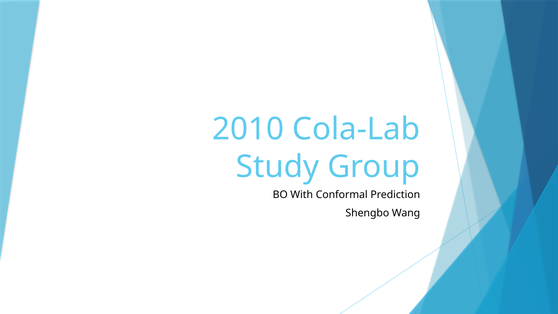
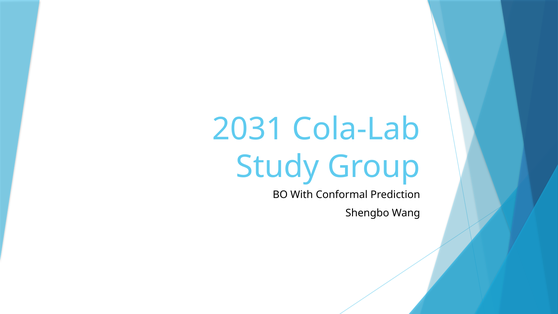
2010: 2010 -> 2031 (248, 129)
